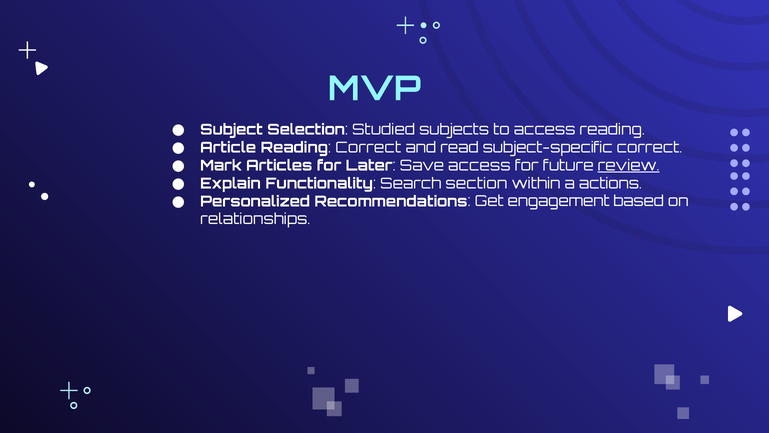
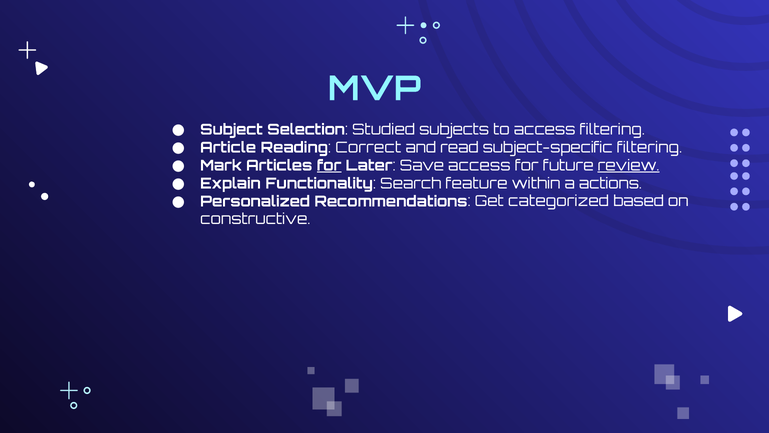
access reading: reading -> filtering (612, 130)
subject-specific correct: correct -> filtering (650, 148)
for underline: none -> present (329, 165)
section: section -> feature (476, 183)
engagement: engagement -> categorized (558, 201)
relationships: relationships -> constructive (255, 219)
